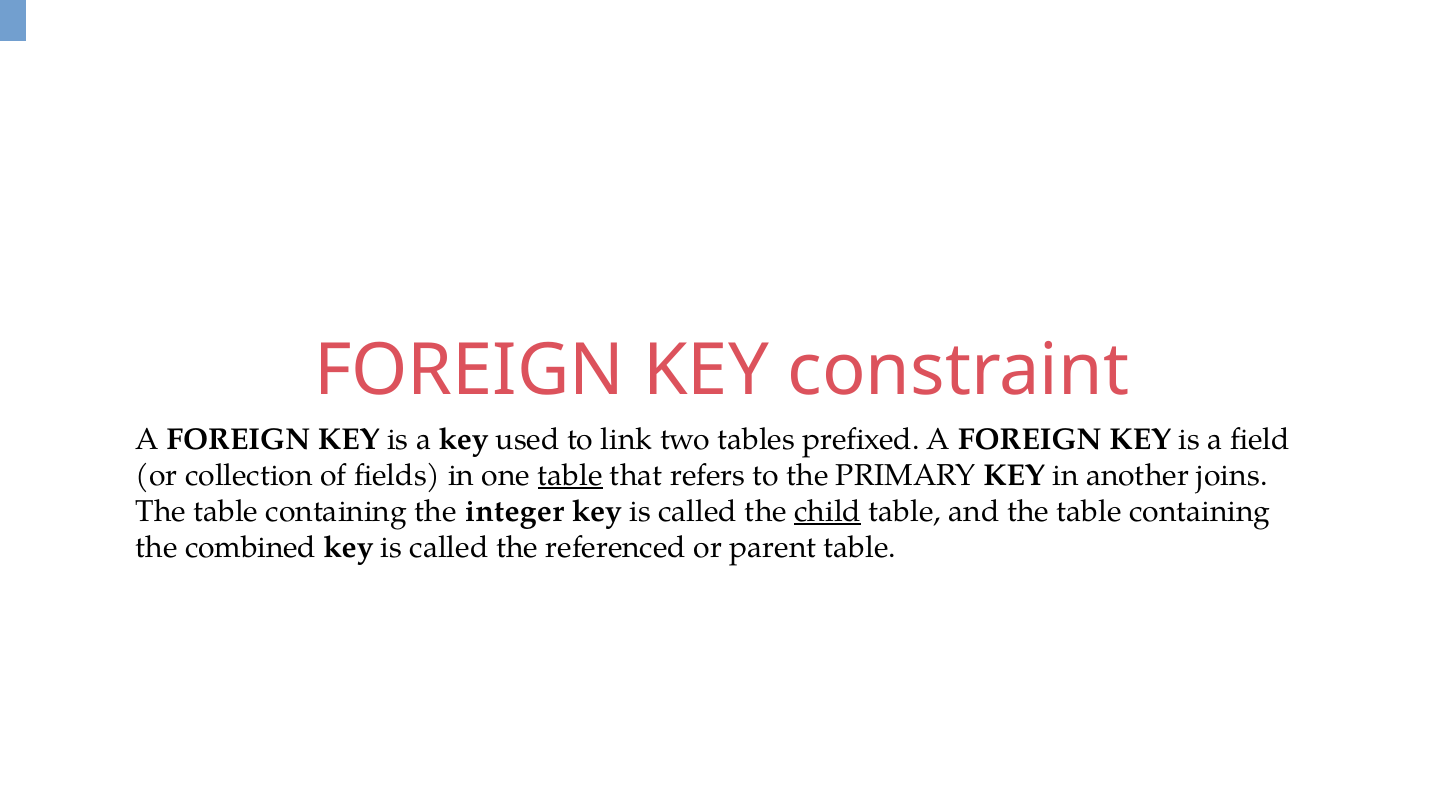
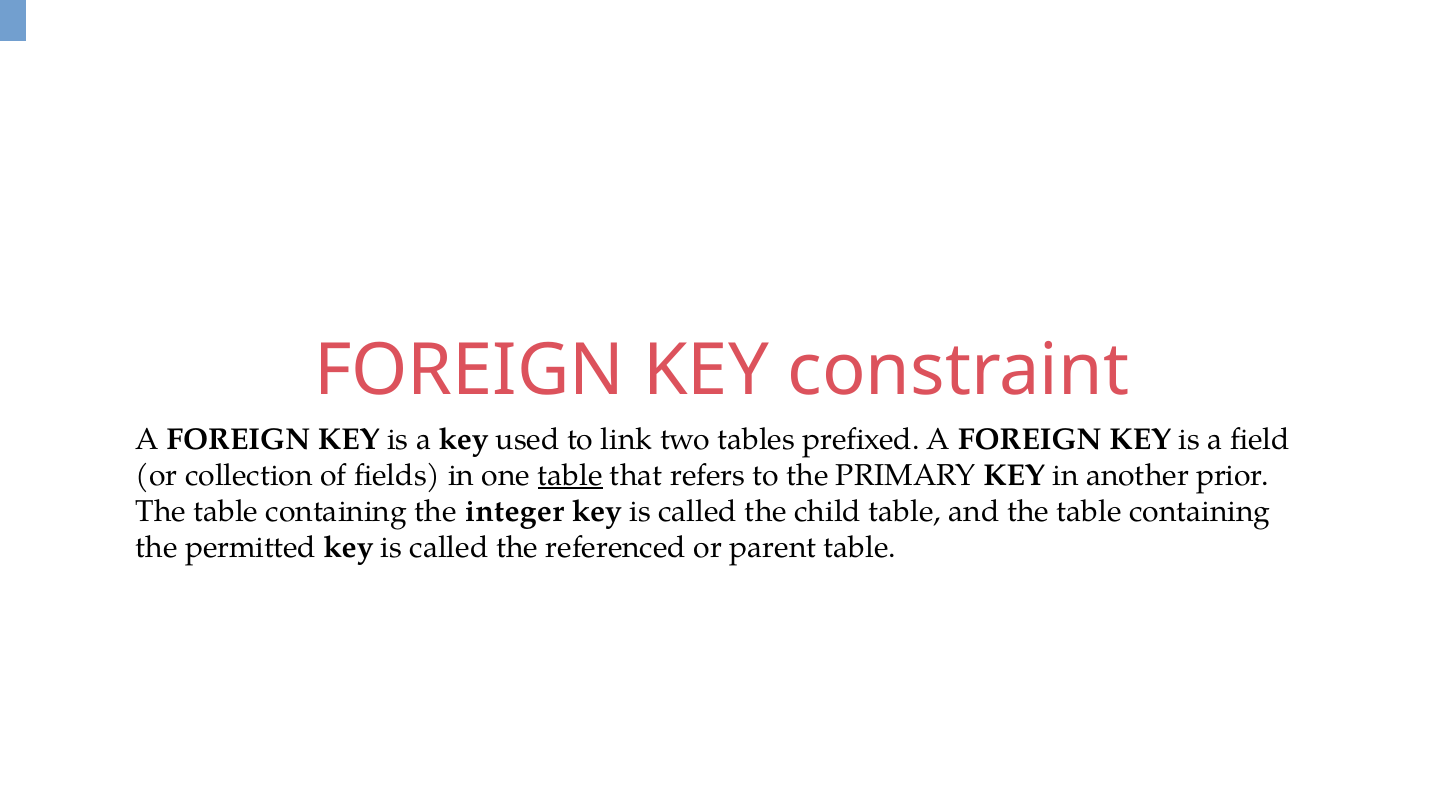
joins: joins -> prior (1233, 475)
child underline: present -> none (828, 512)
combined: combined -> permitted (251, 548)
